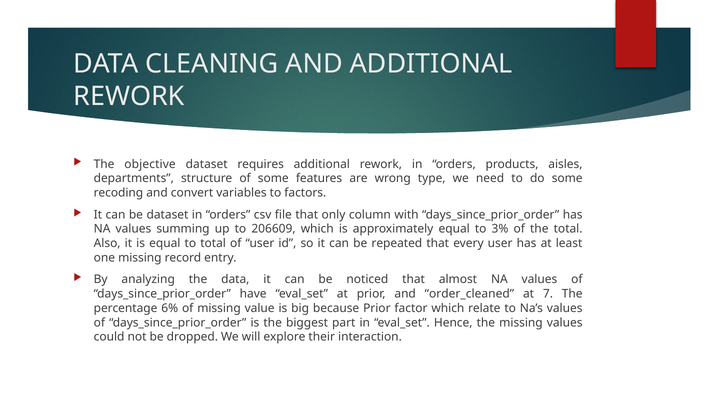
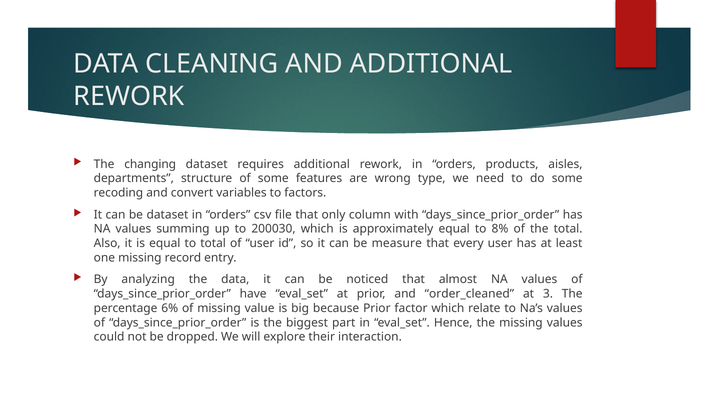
objective: objective -> changing (150, 164)
206609: 206609 -> 200030 (274, 229)
3%: 3% -> 8% (500, 229)
repeated: repeated -> measure (397, 244)
7: 7 -> 3 (548, 294)
